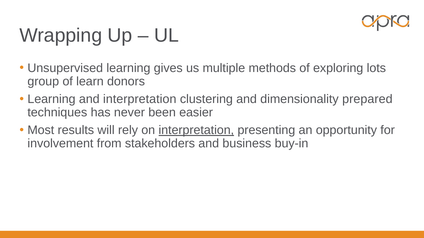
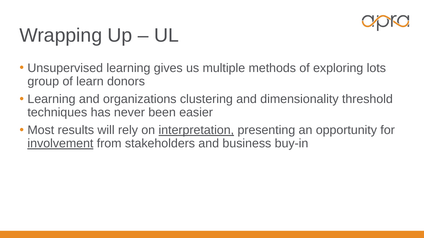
and interpretation: interpretation -> organizations (140, 99)
prepared: prepared -> threshold (367, 99)
involvement underline: none -> present (60, 144)
